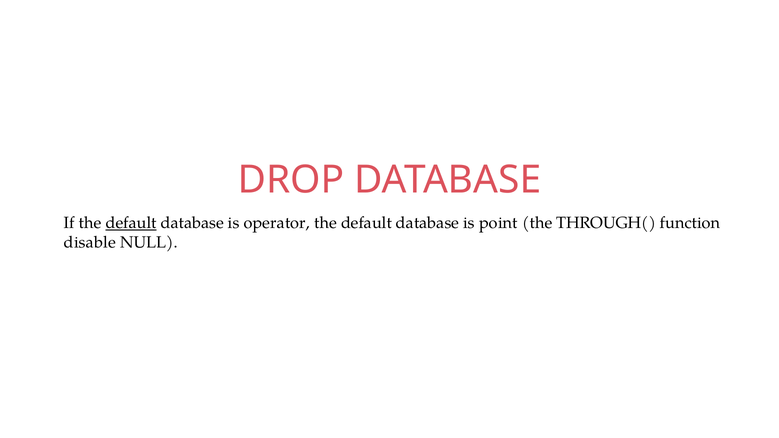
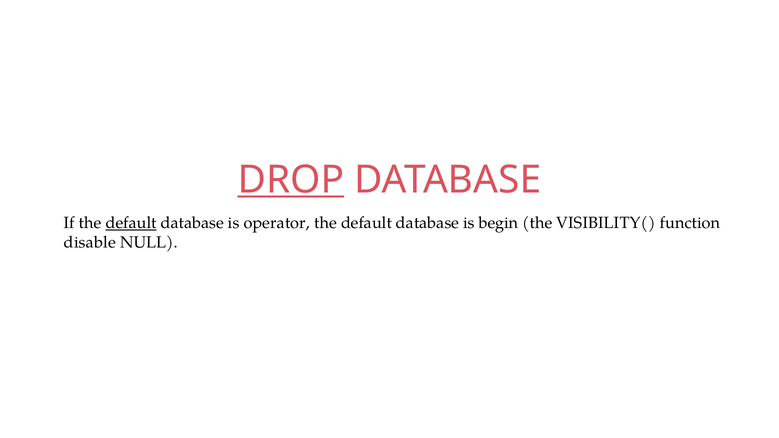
DROP underline: none -> present (291, 180)
point: point -> begin (499, 223)
THROUGH(: THROUGH( -> VISIBILITY( (606, 223)
